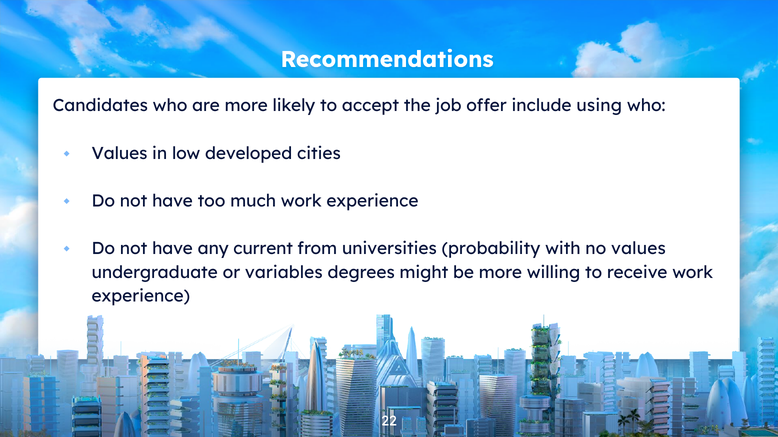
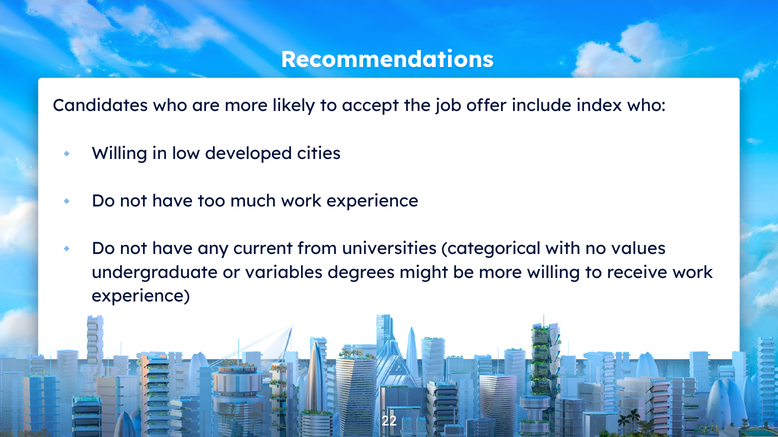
using: using -> index (599, 106)
Values: Values -> Willing (120, 154)
probability: probability -> categorical (491, 249)
